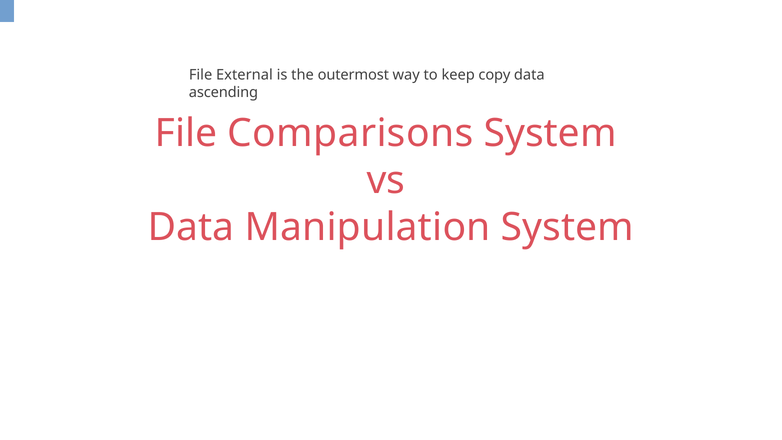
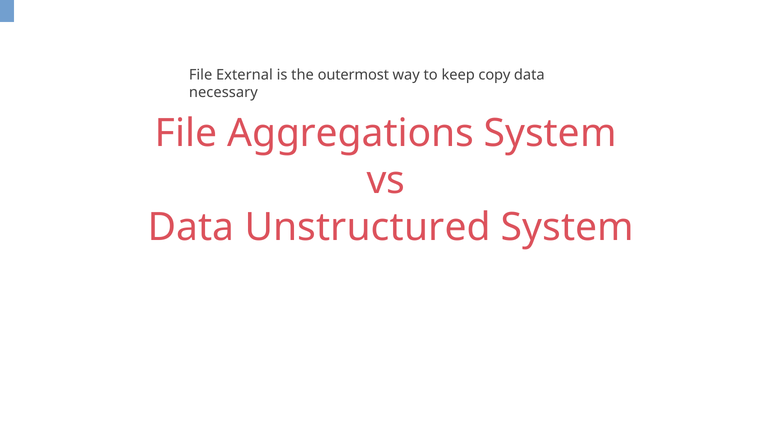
ascending: ascending -> necessary (223, 92)
Comparisons: Comparisons -> Aggregations (351, 134)
Manipulation: Manipulation -> Unstructured (368, 227)
